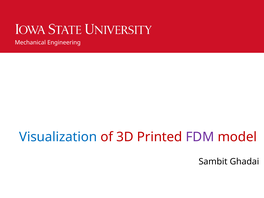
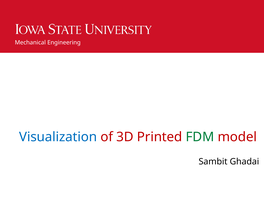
FDM colour: purple -> green (200, 137)
